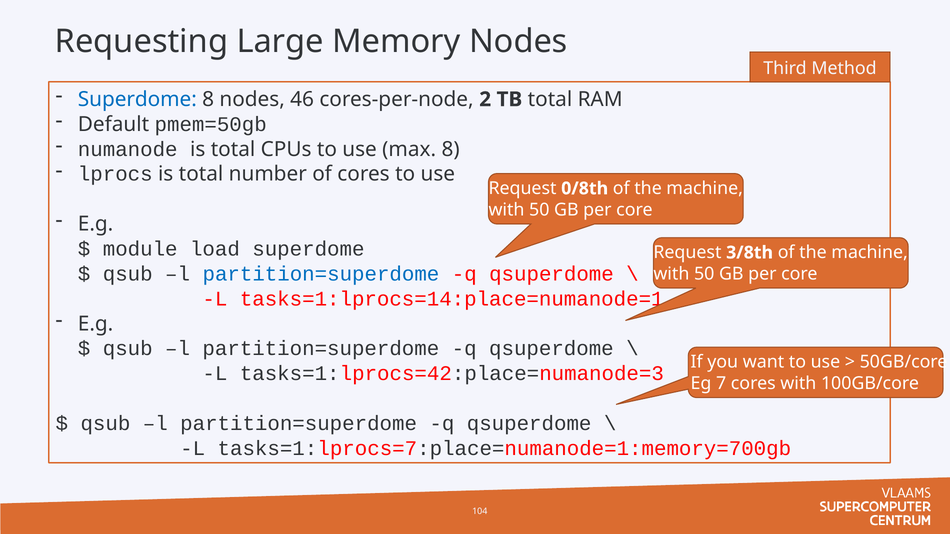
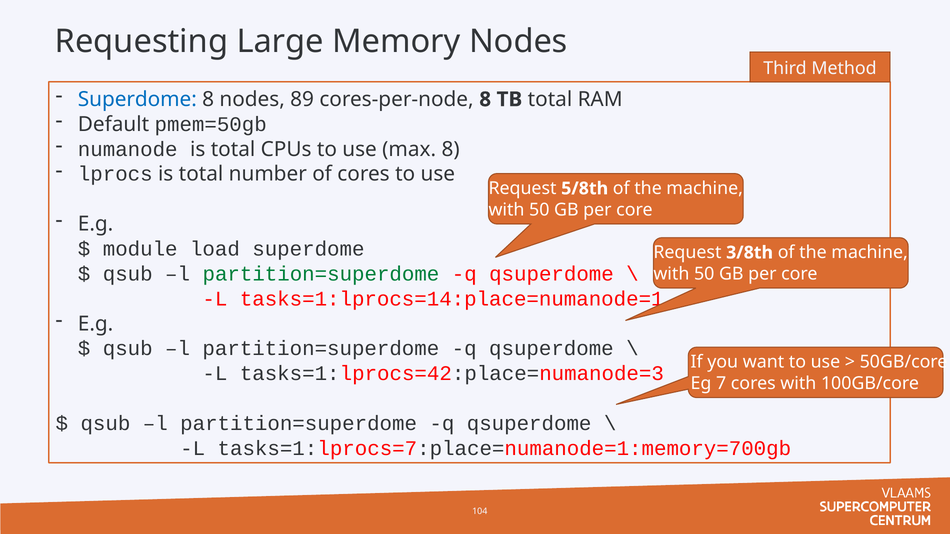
46: 46 -> 89 (302, 99)
cores-per-node 2: 2 -> 8 (485, 99)
0/8th: 0/8th -> 5/8th (585, 189)
partition=superdome colour: blue -> green (321, 274)
